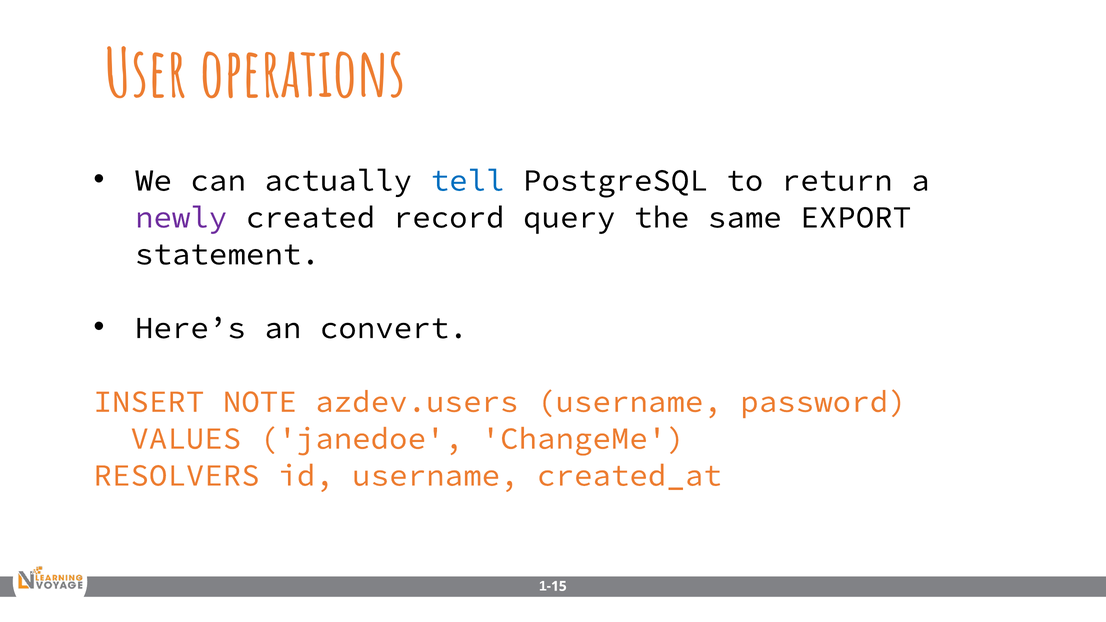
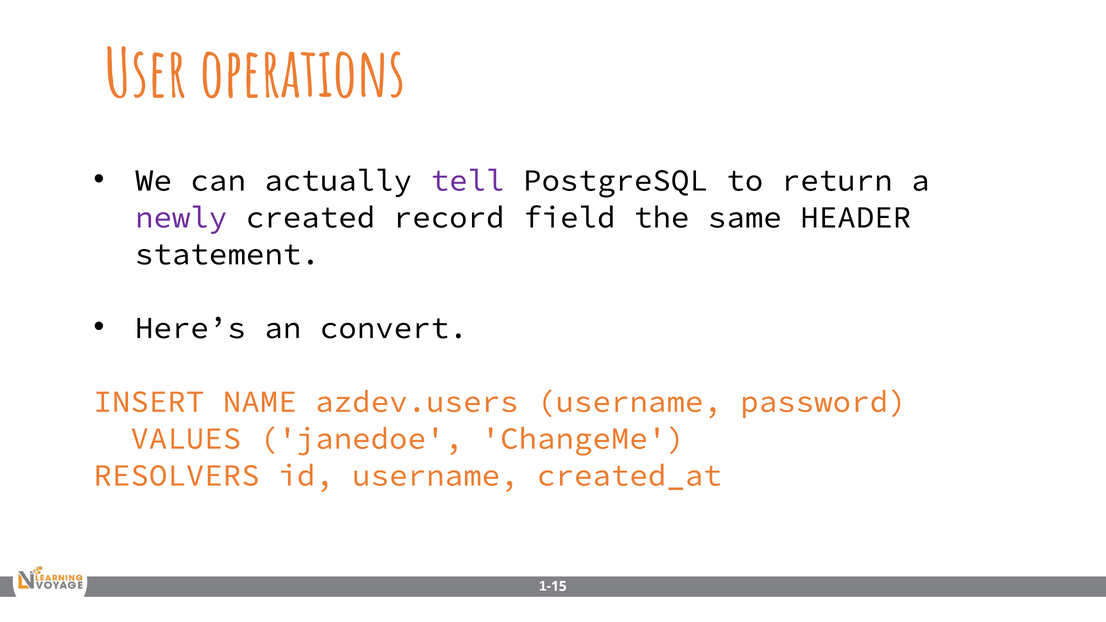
tell colour: blue -> purple (468, 180)
query: query -> field (569, 217)
EXPORT: EXPORT -> HEADER (856, 217)
NOTE: NOTE -> NAME (260, 402)
